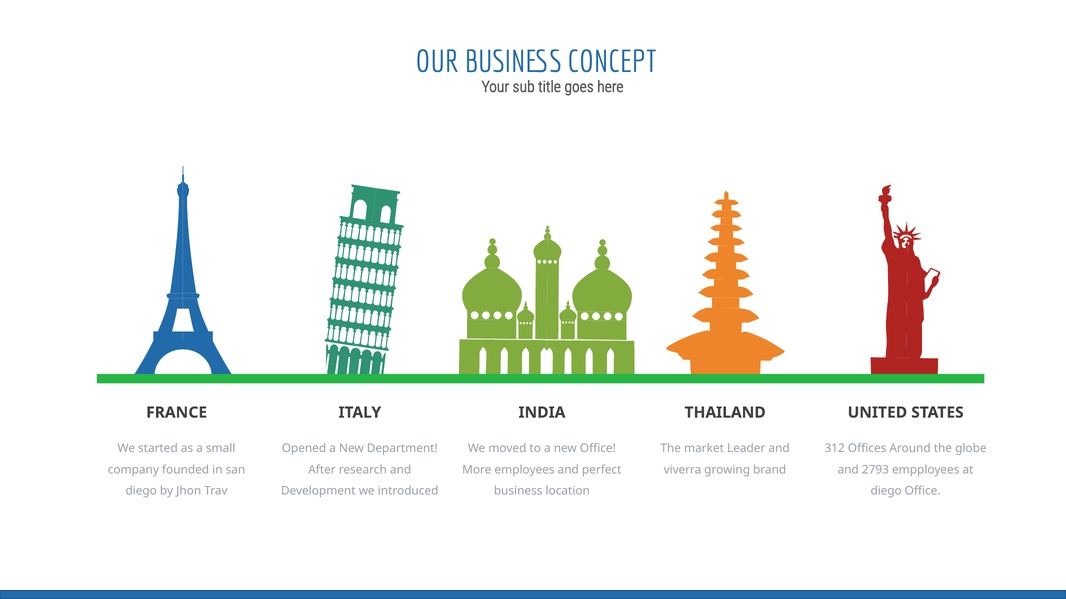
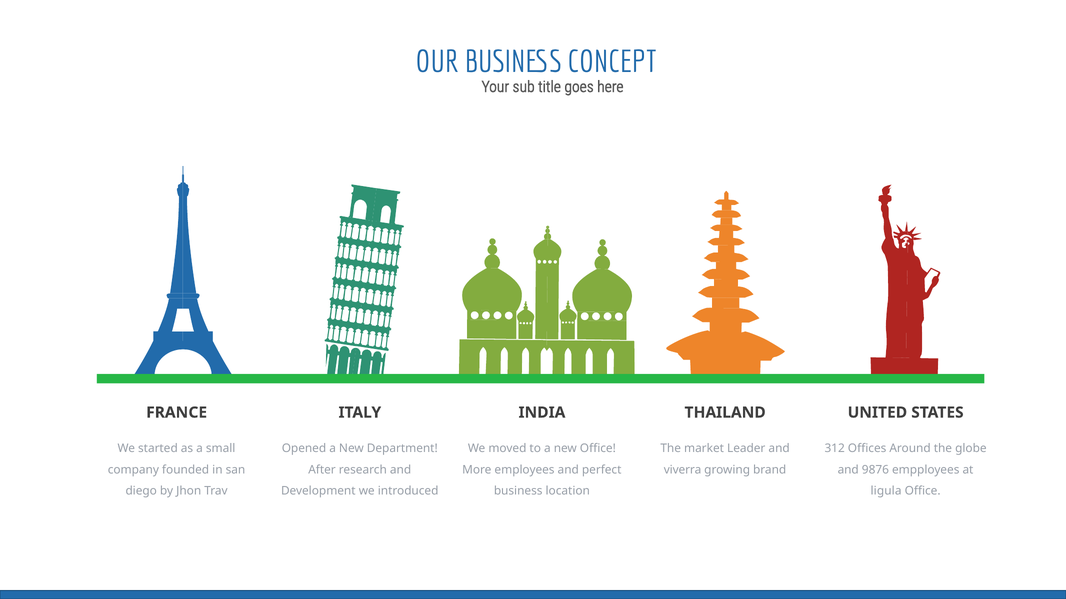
2793: 2793 -> 9876 (875, 470)
diego: diego -> ligula (886, 491)
